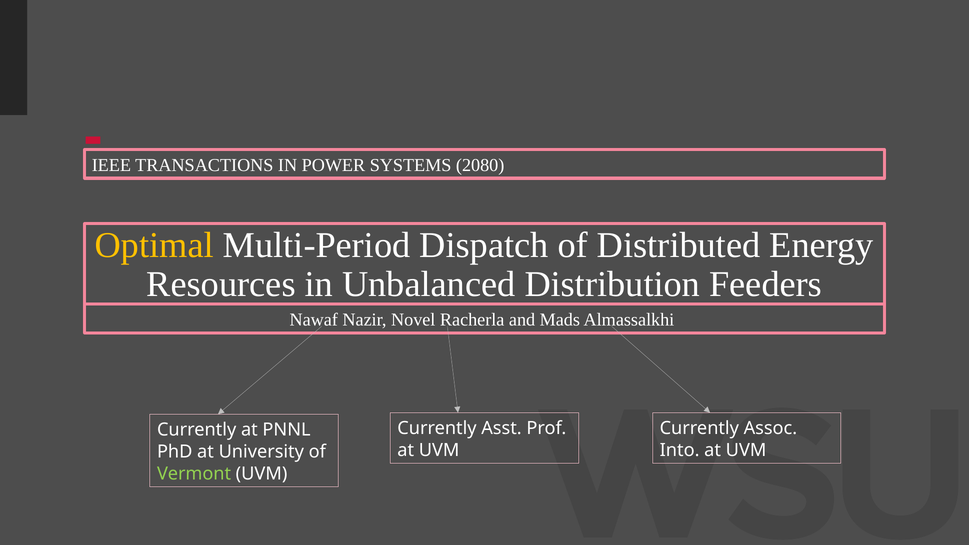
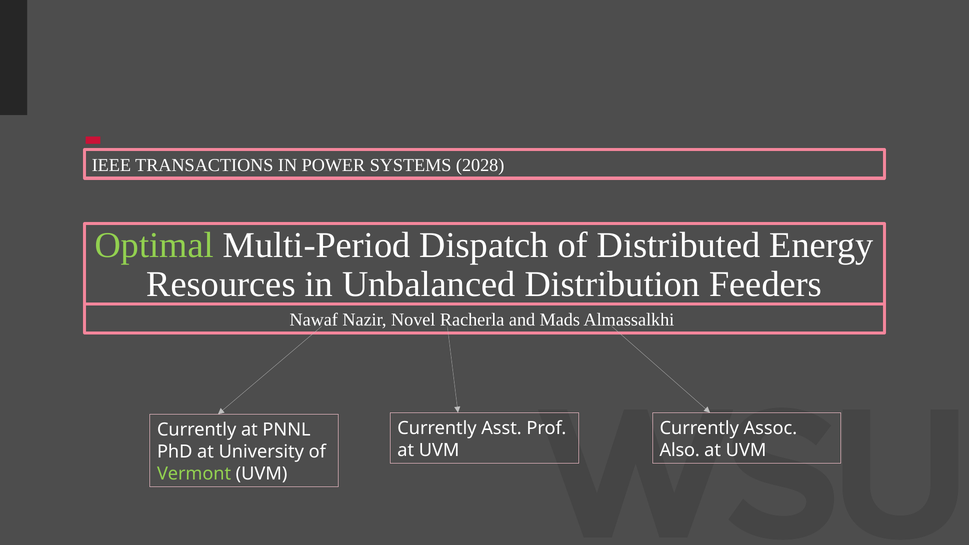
2080: 2080 -> 2028 (480, 165)
Optimal colour: yellow -> light green (154, 245)
Into: Into -> Also (680, 450)
